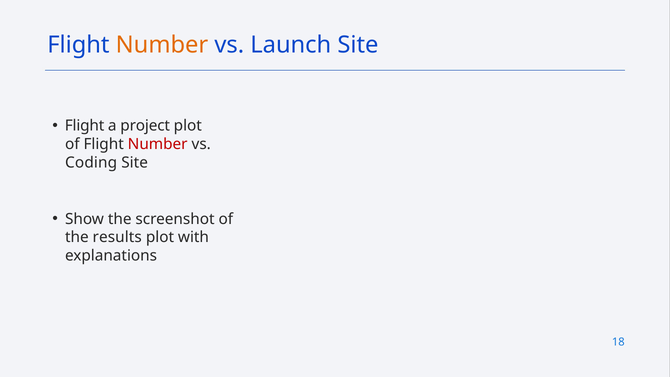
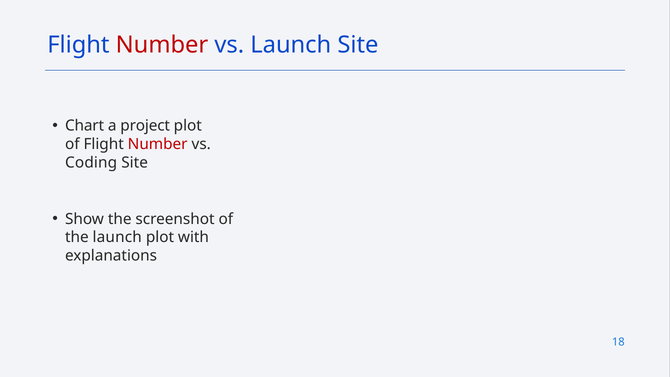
Number colour: orange -> red (162, 45)
Flight: Flight -> Chart (85, 126)
the results: results -> launch (117, 237)
